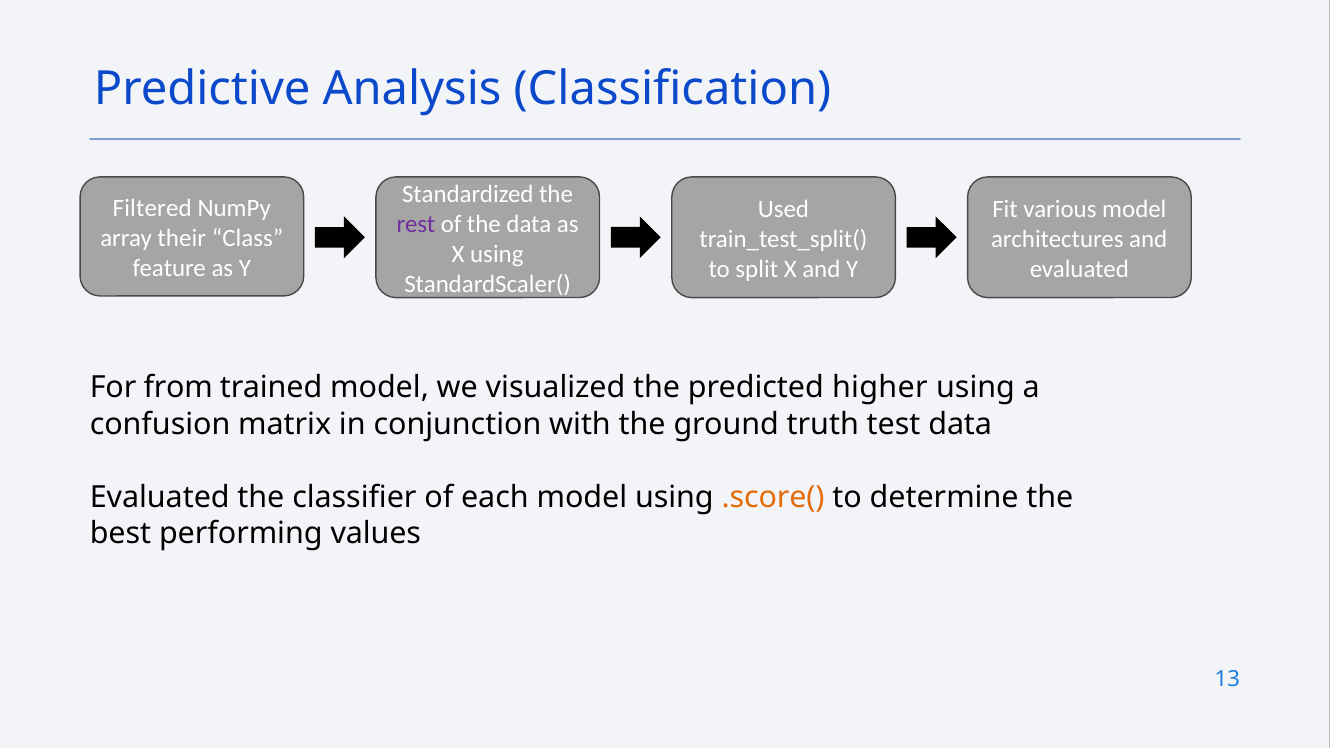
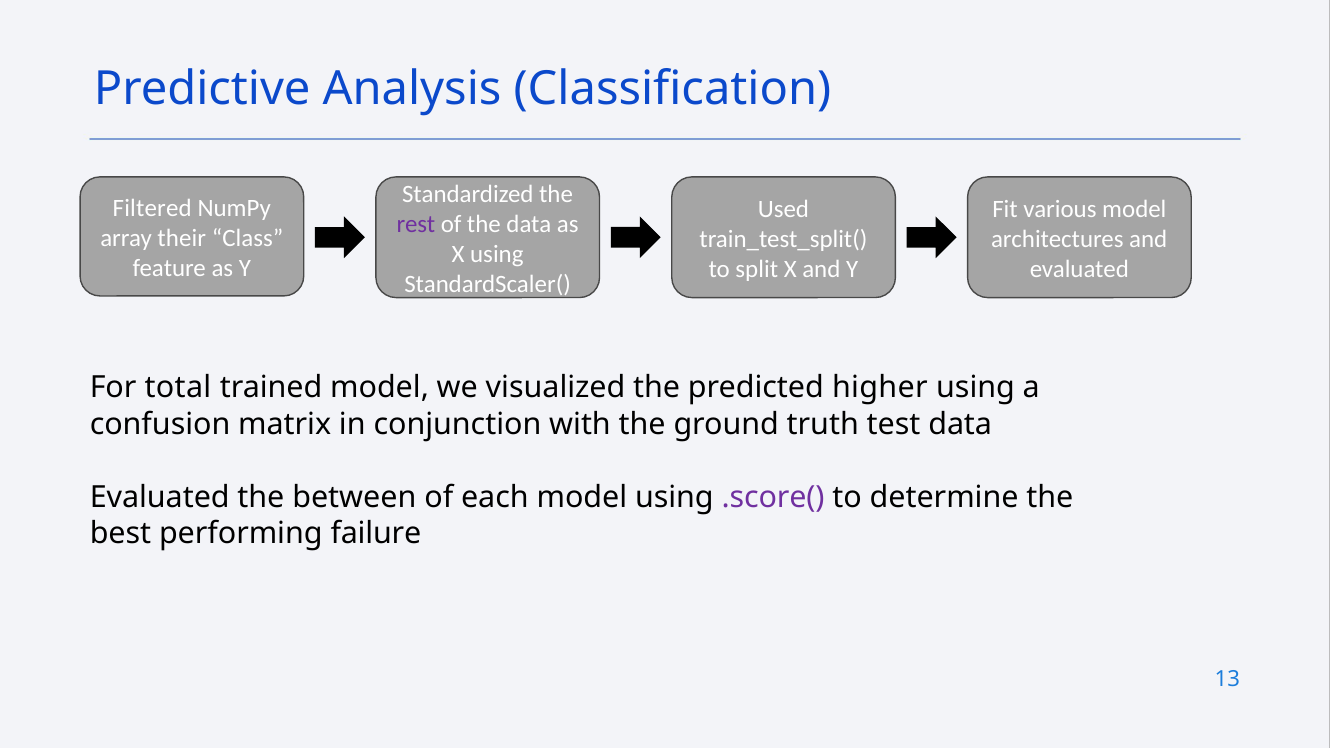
from: from -> total (178, 388)
classifier: classifier -> between (354, 497)
.score( colour: orange -> purple (773, 497)
values: values -> failure (376, 534)
